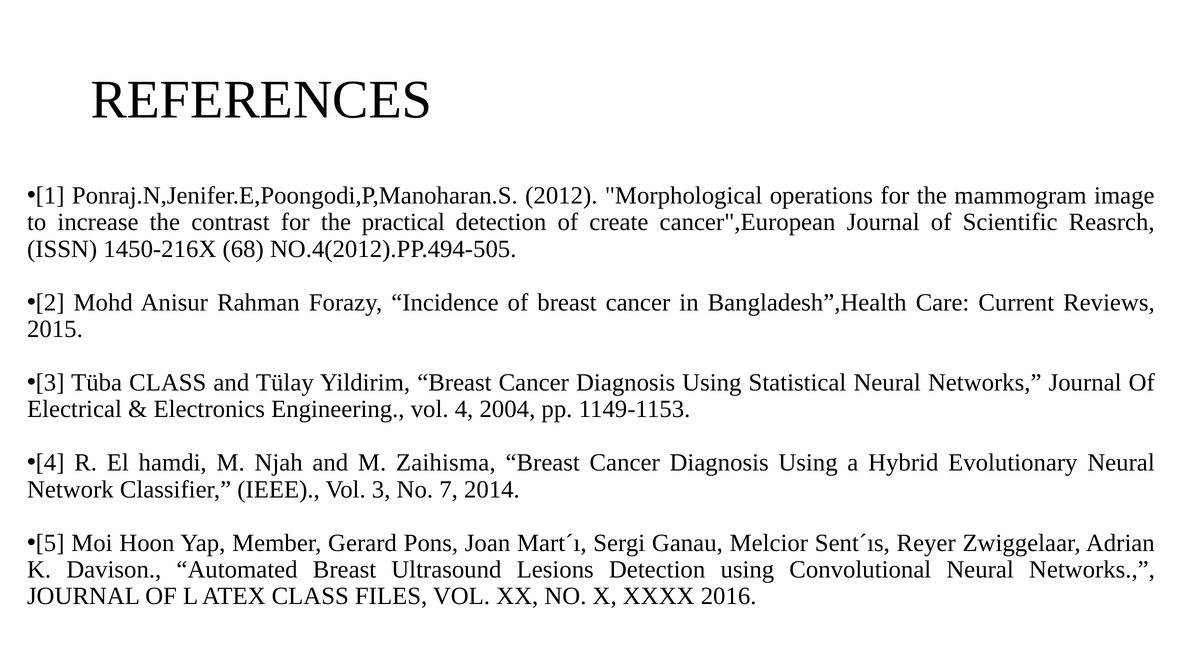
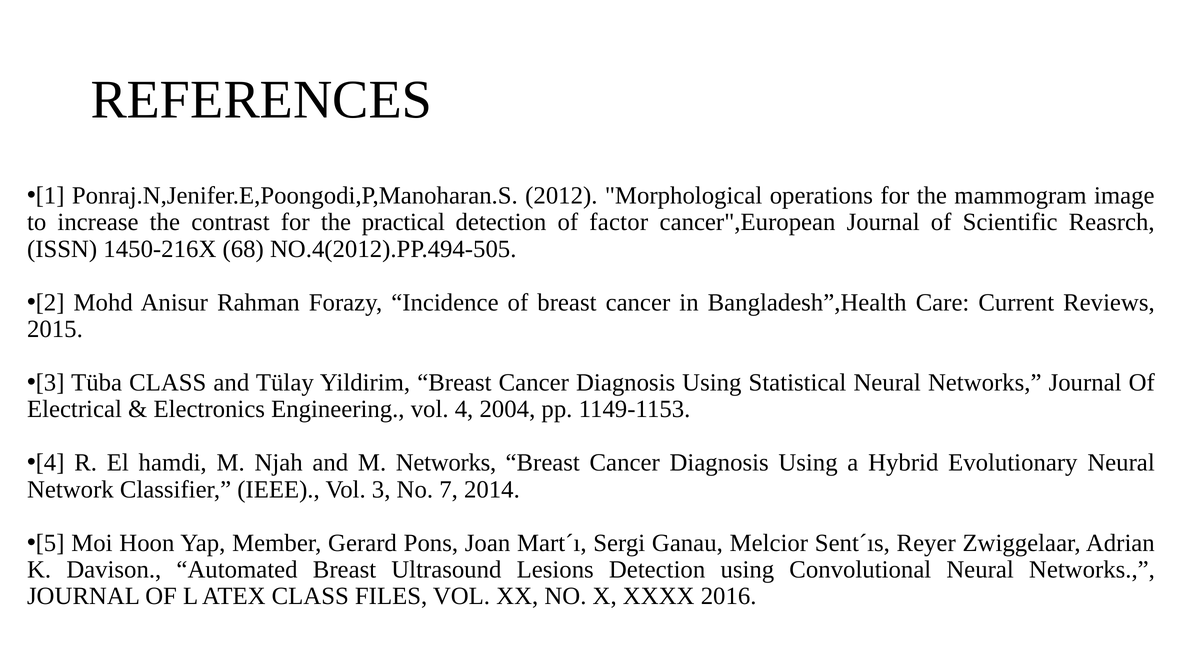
create: create -> factor (619, 222)
M Zaihisma: Zaihisma -> Networks (446, 463)
